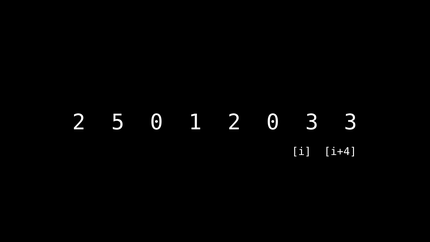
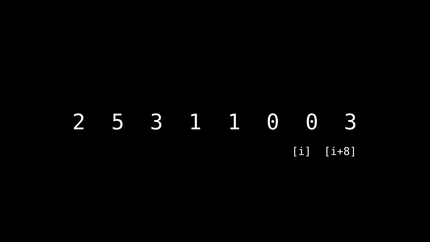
5 0: 0 -> 3 (157, 122)
1 2: 2 -> 1 (234, 122)
0 3: 3 -> 0 (312, 122)
i+4: i+4 -> i+8 (340, 152)
